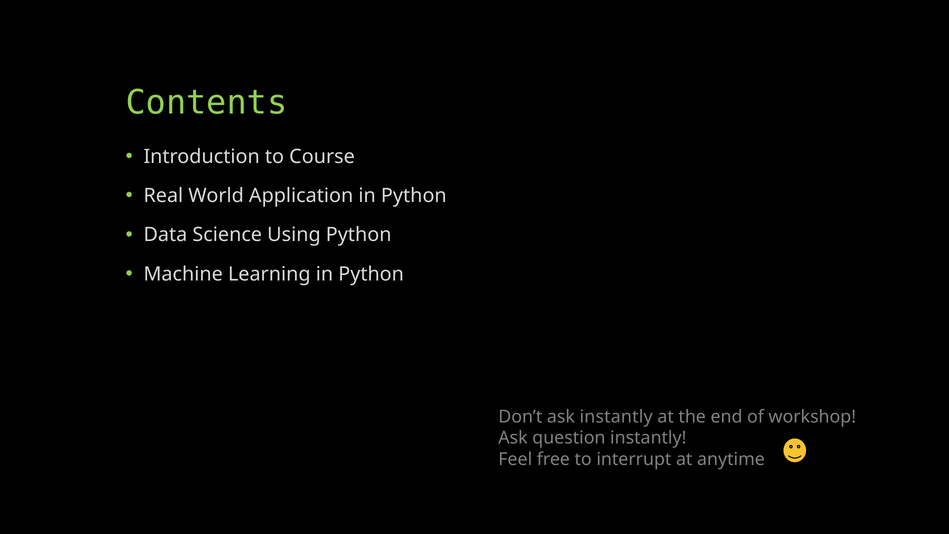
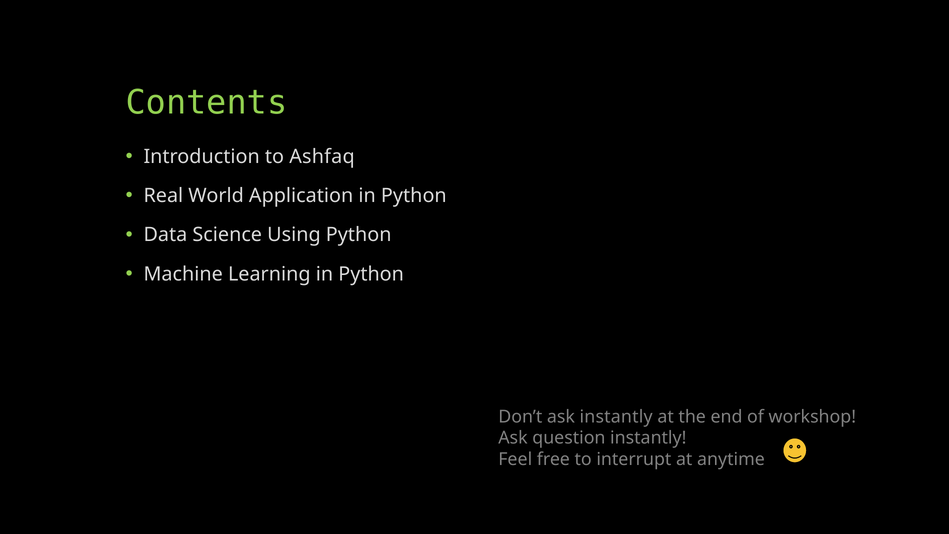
Course: Course -> Ashfaq (322, 156)
